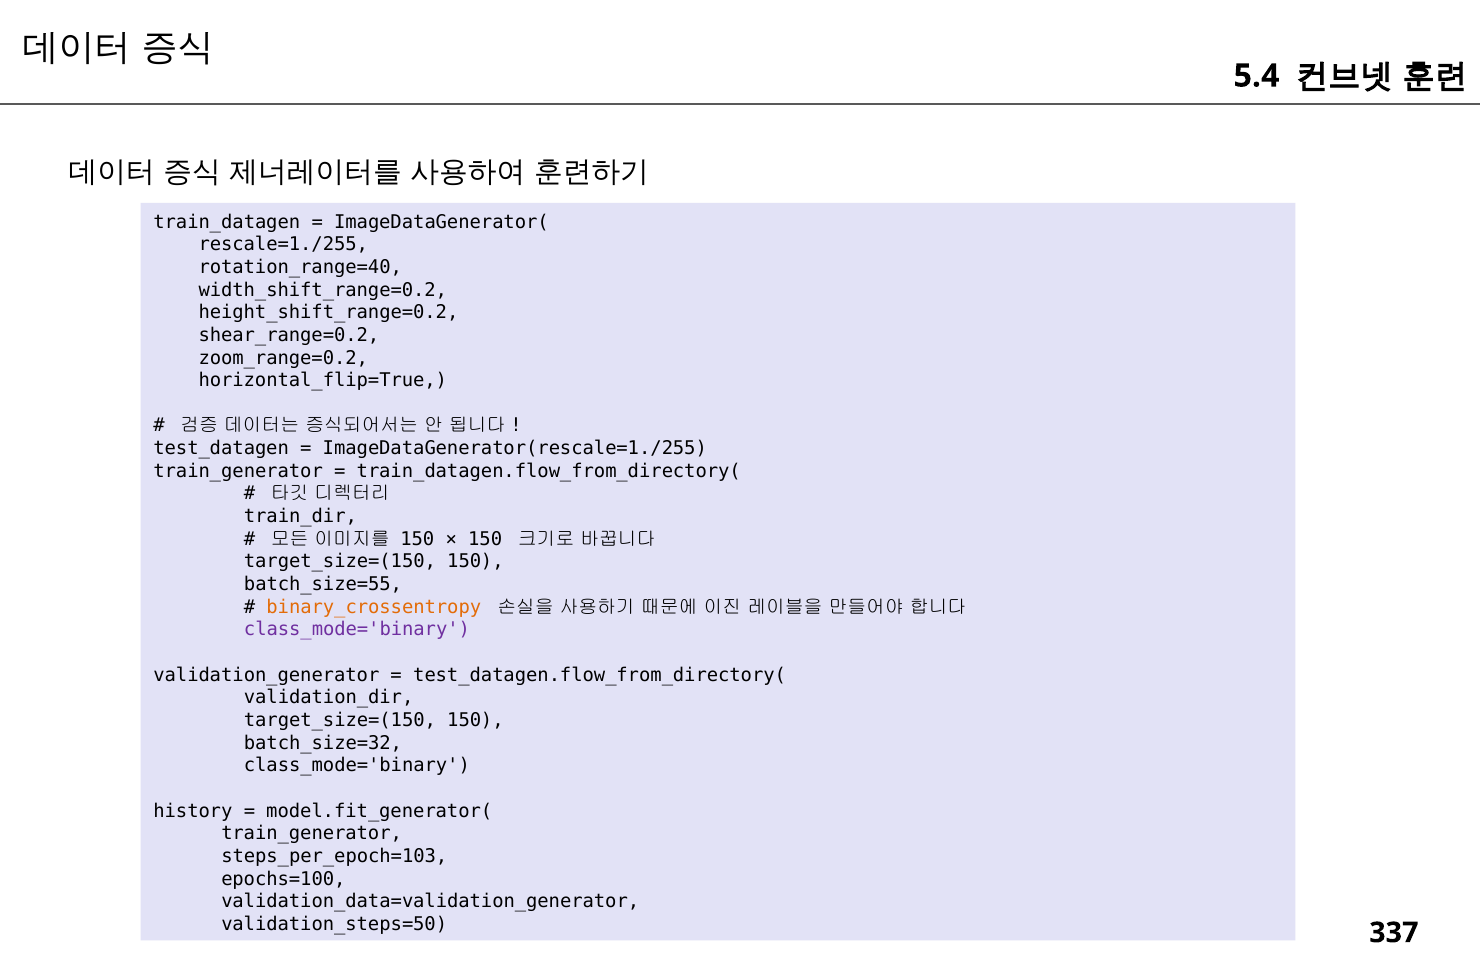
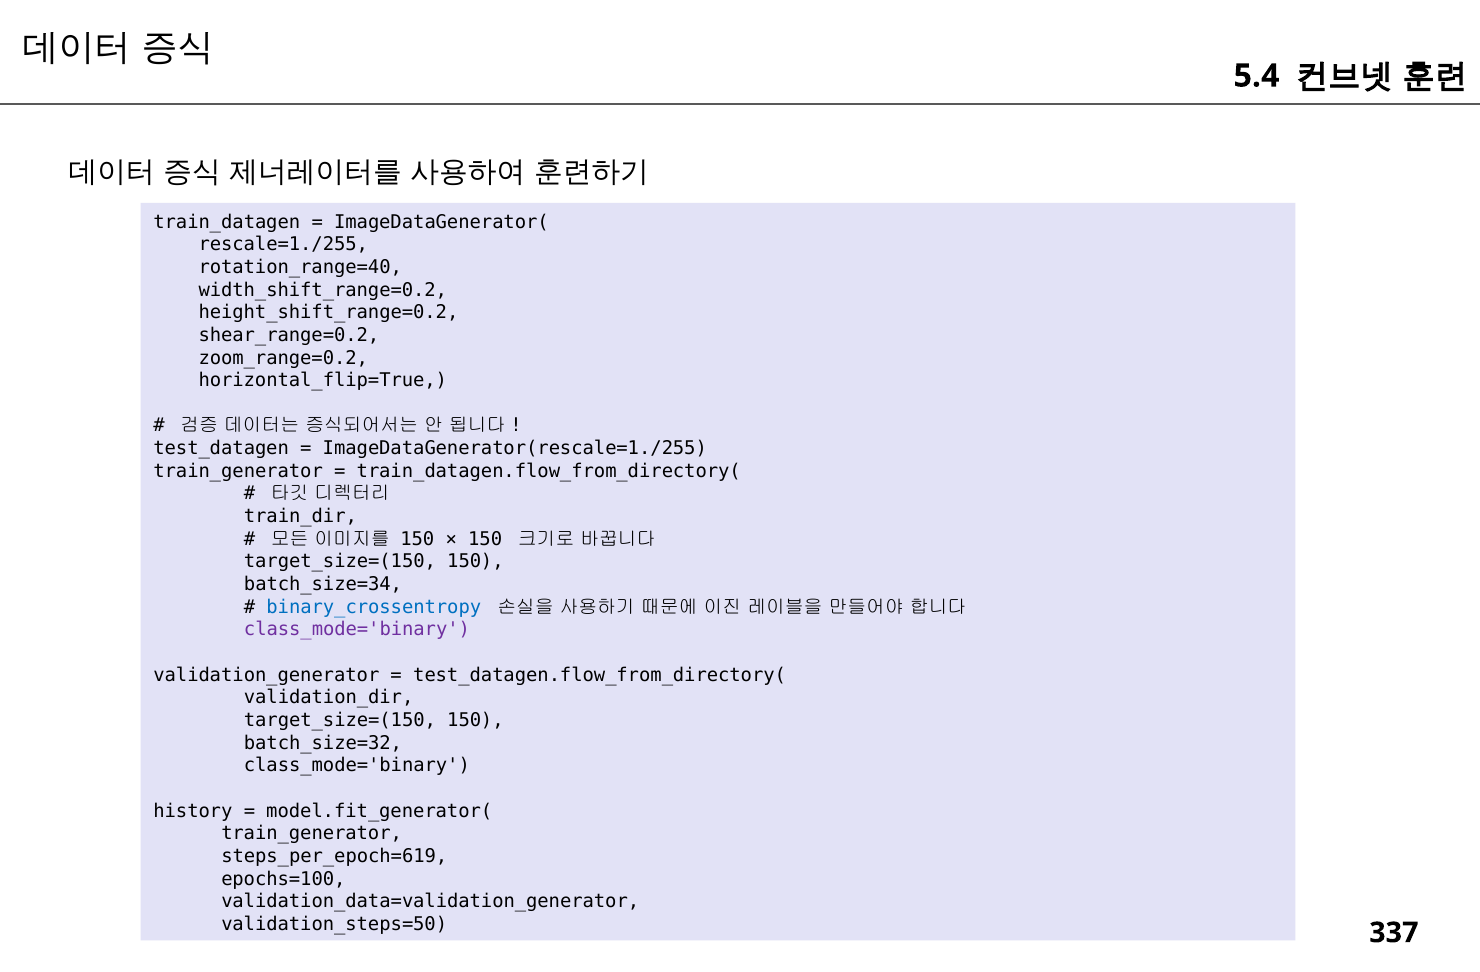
batch_size=55: batch_size=55 -> batch_size=34 (323, 584)
binary_crossentropy colour: orange -> blue (374, 607)
steps_per_epoch=103: steps_per_epoch=103 -> steps_per_epoch=619 (334, 856)
